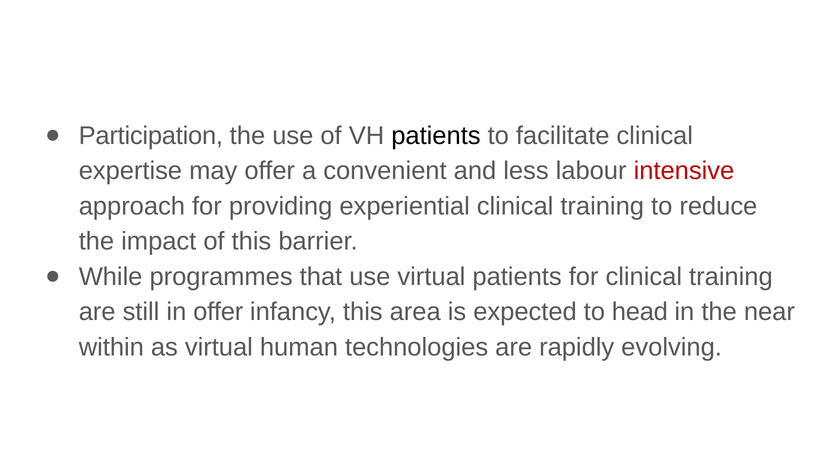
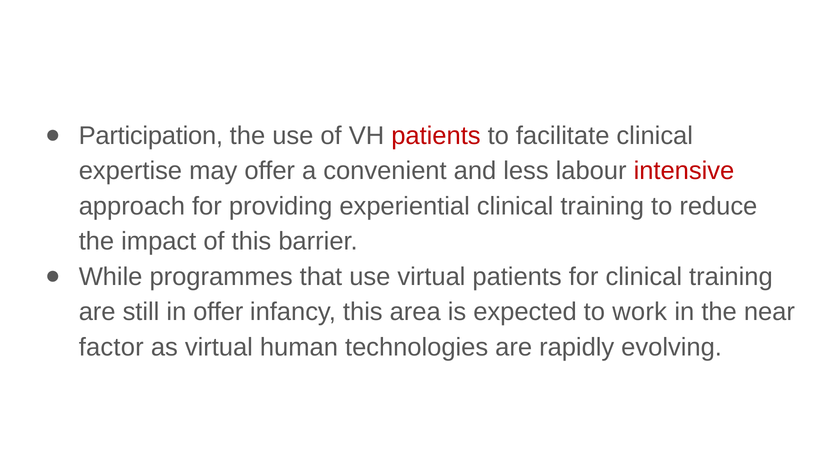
patients colour: black -> red (436, 136)
head: head -> work (640, 312)
within: within -> factor (111, 347)
